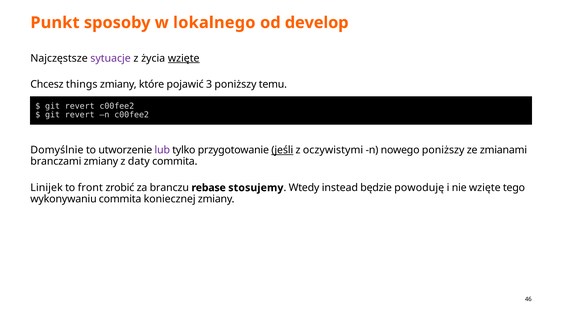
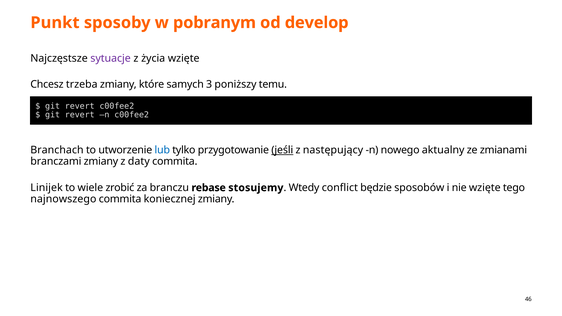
lokalnego: lokalnego -> pobranym (214, 23)
wzięte underline: present -> none (184, 58)
things: things -> trzeba (82, 85)
pojawić: pojawić -> samych (185, 85)
Domyślnie: Domyślnie -> Branchach (57, 150)
lub colour: purple -> blue (162, 150)
oczywistymi: oczywistymi -> następujący (333, 150)
nowego poniższy: poniższy -> aktualny (443, 150)
front: front -> wiele (90, 188)
instead: instead -> conflict (340, 188)
powoduję: powoduję -> sposobów (419, 188)
wykonywaniu: wykonywaniu -> najnowszego (63, 199)
